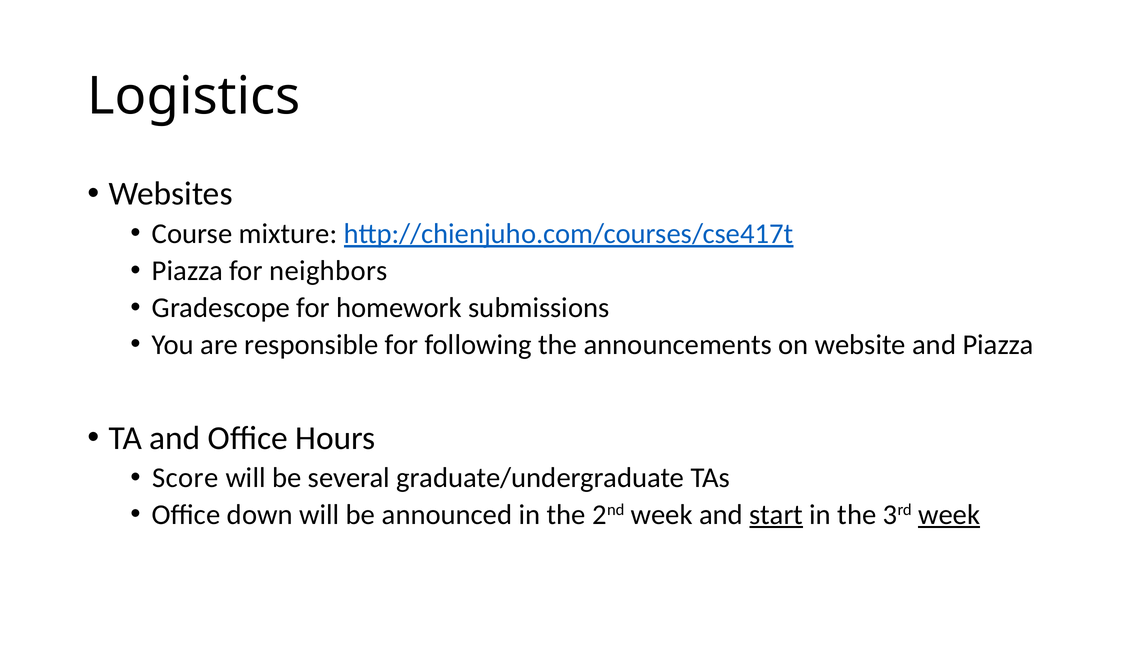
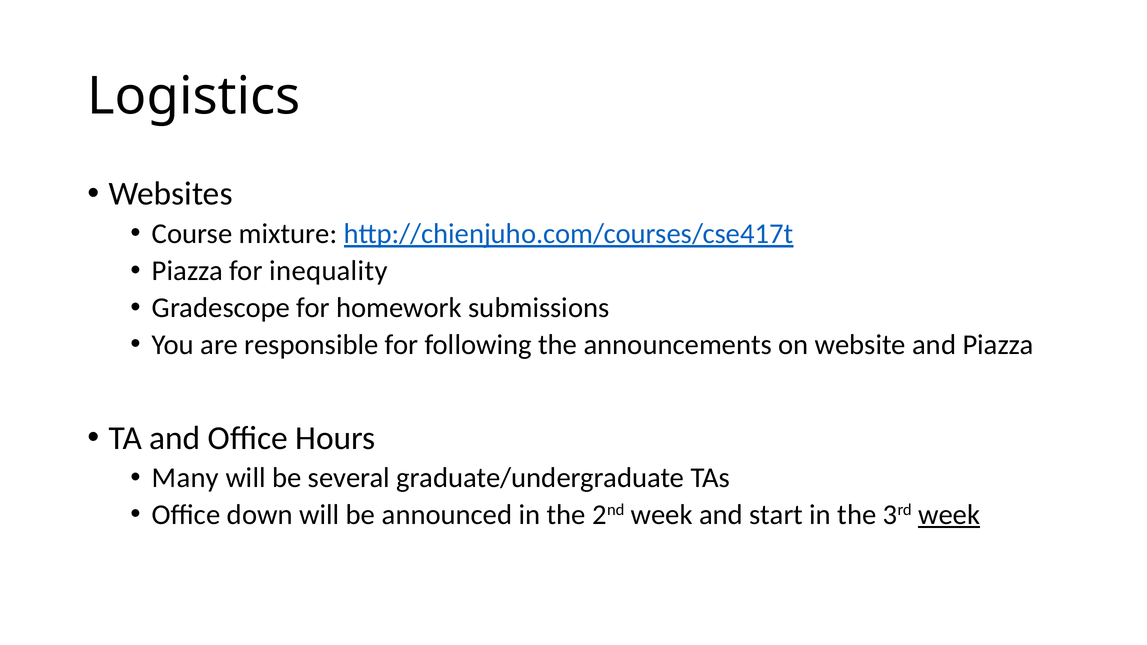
neighbors: neighbors -> inequality (328, 271)
Score: Score -> Many (185, 478)
start underline: present -> none (776, 515)
